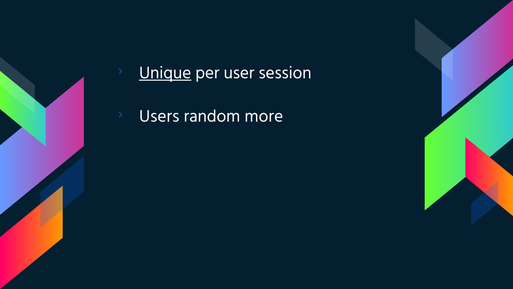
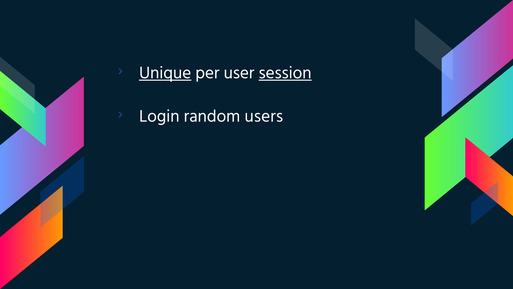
session underline: none -> present (285, 73)
Users: Users -> Login (159, 116)
more: more -> users (264, 116)
